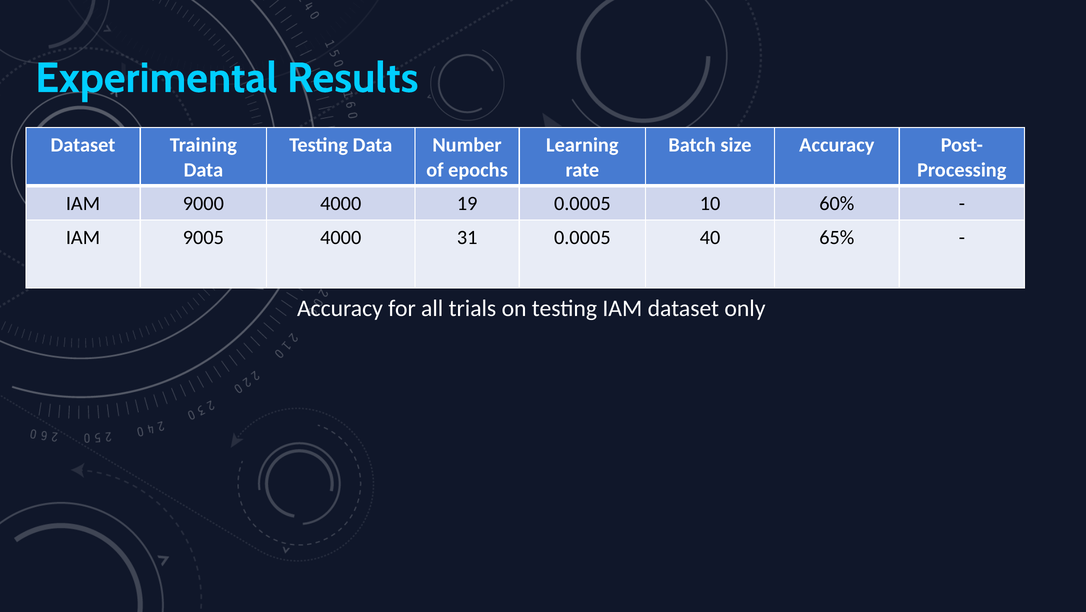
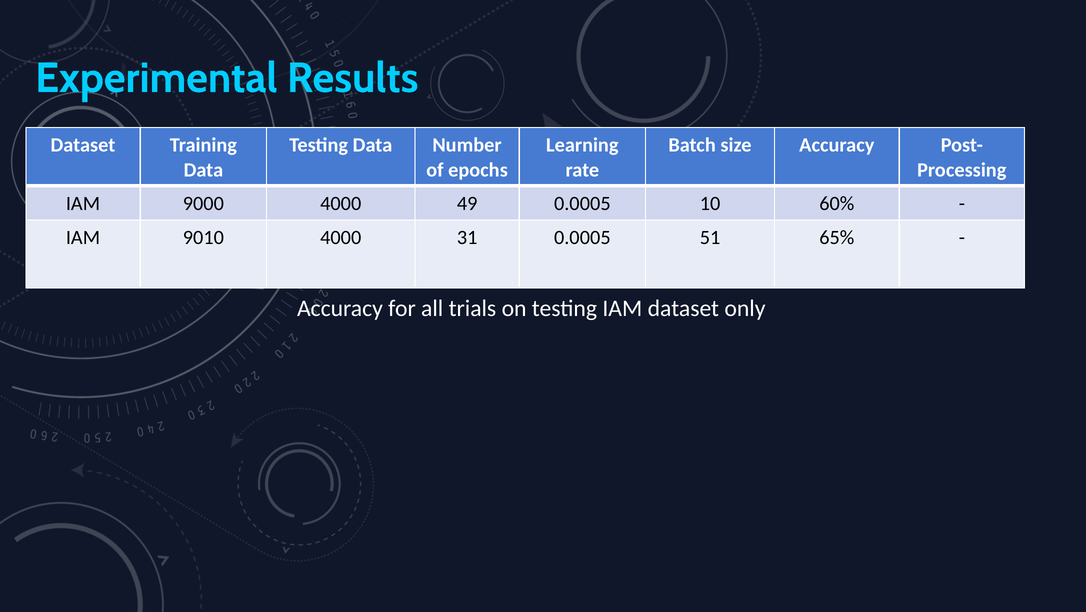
19: 19 -> 49 (467, 203)
9005: 9005 -> 9010 (203, 237)
40: 40 -> 51 (710, 237)
